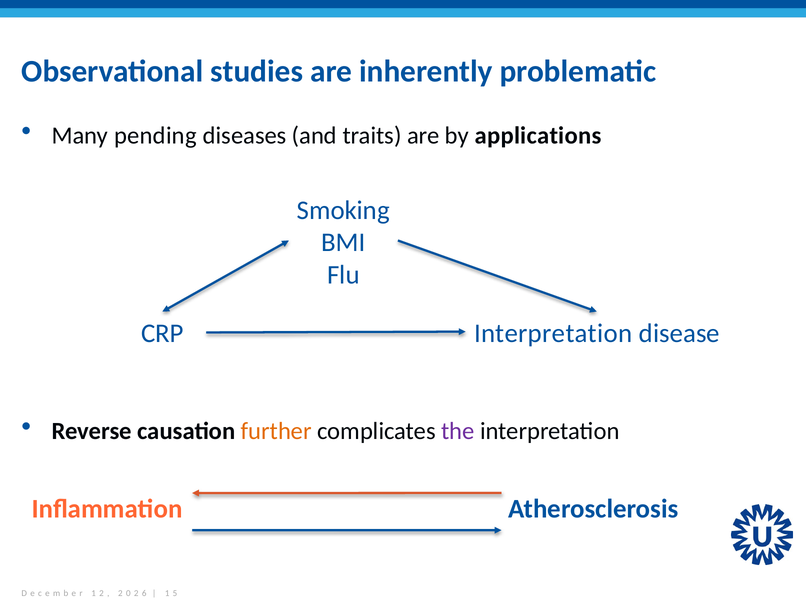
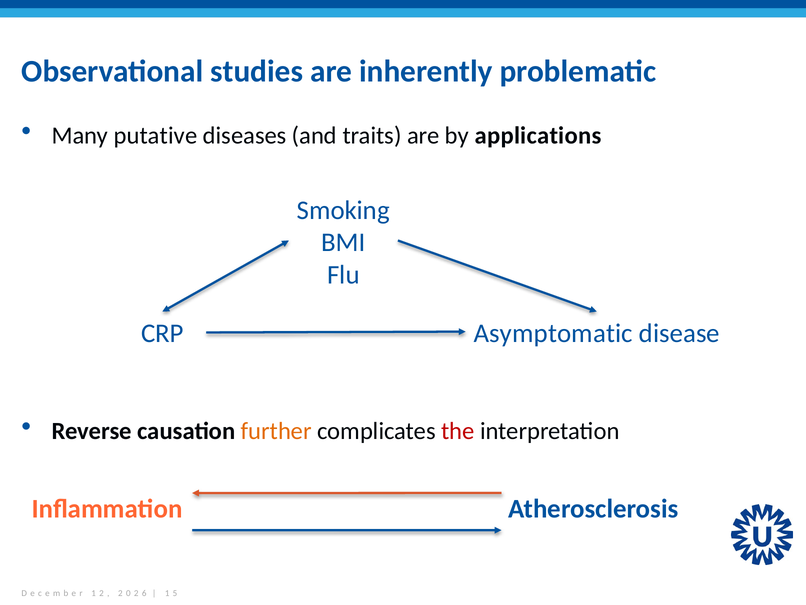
pending: pending -> putative (155, 135)
CRP Interpretation: Interpretation -> Asymptomatic (553, 333)
the colour: purple -> red (458, 431)
